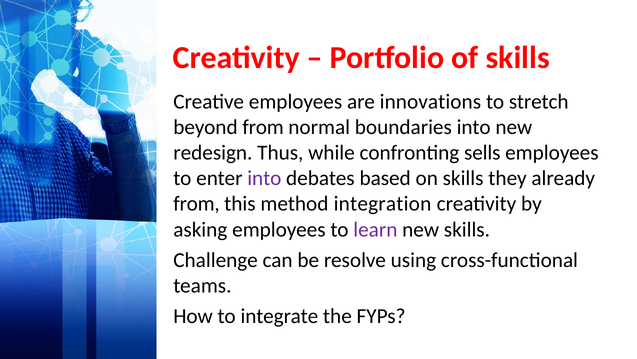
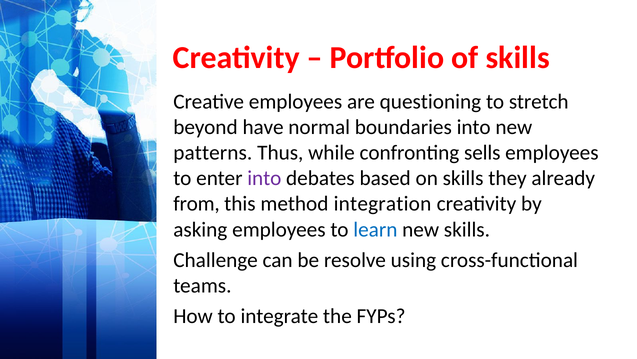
innovations: innovations -> questioning (430, 102)
beyond from: from -> have (263, 127)
redesign: redesign -> patterns (213, 153)
learn colour: purple -> blue (375, 229)
